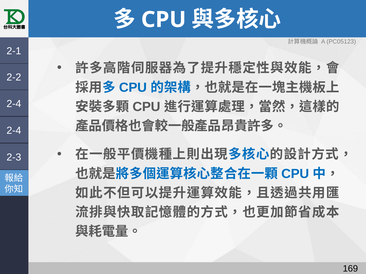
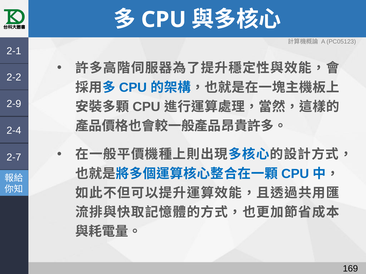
2-4: 2-4 -> 2-9 (14, 104)
2-3: 2-3 -> 2-7 (14, 158)
